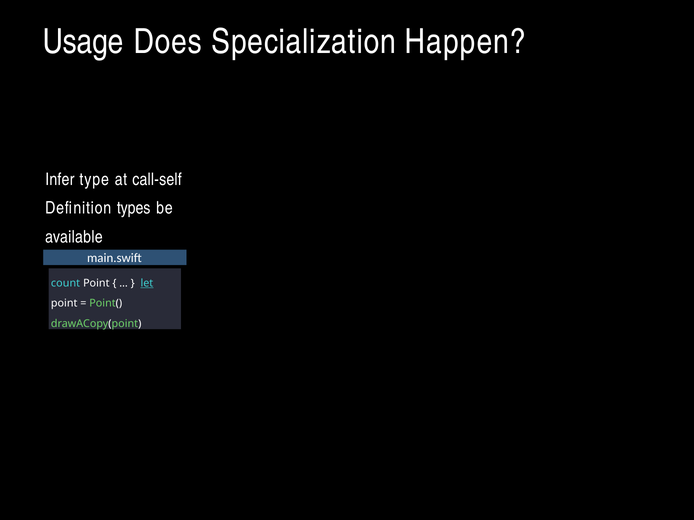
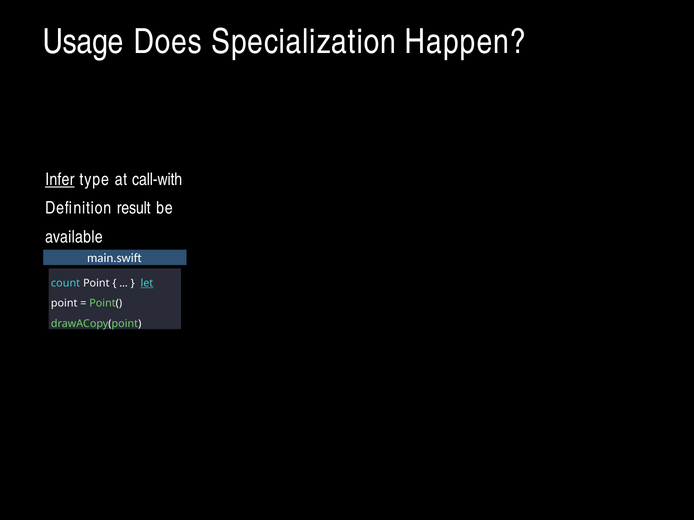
Infer underline: none -> present (60, 180)
call-self: call-self -> call-with (157, 180)
types: types -> result (134, 208)
